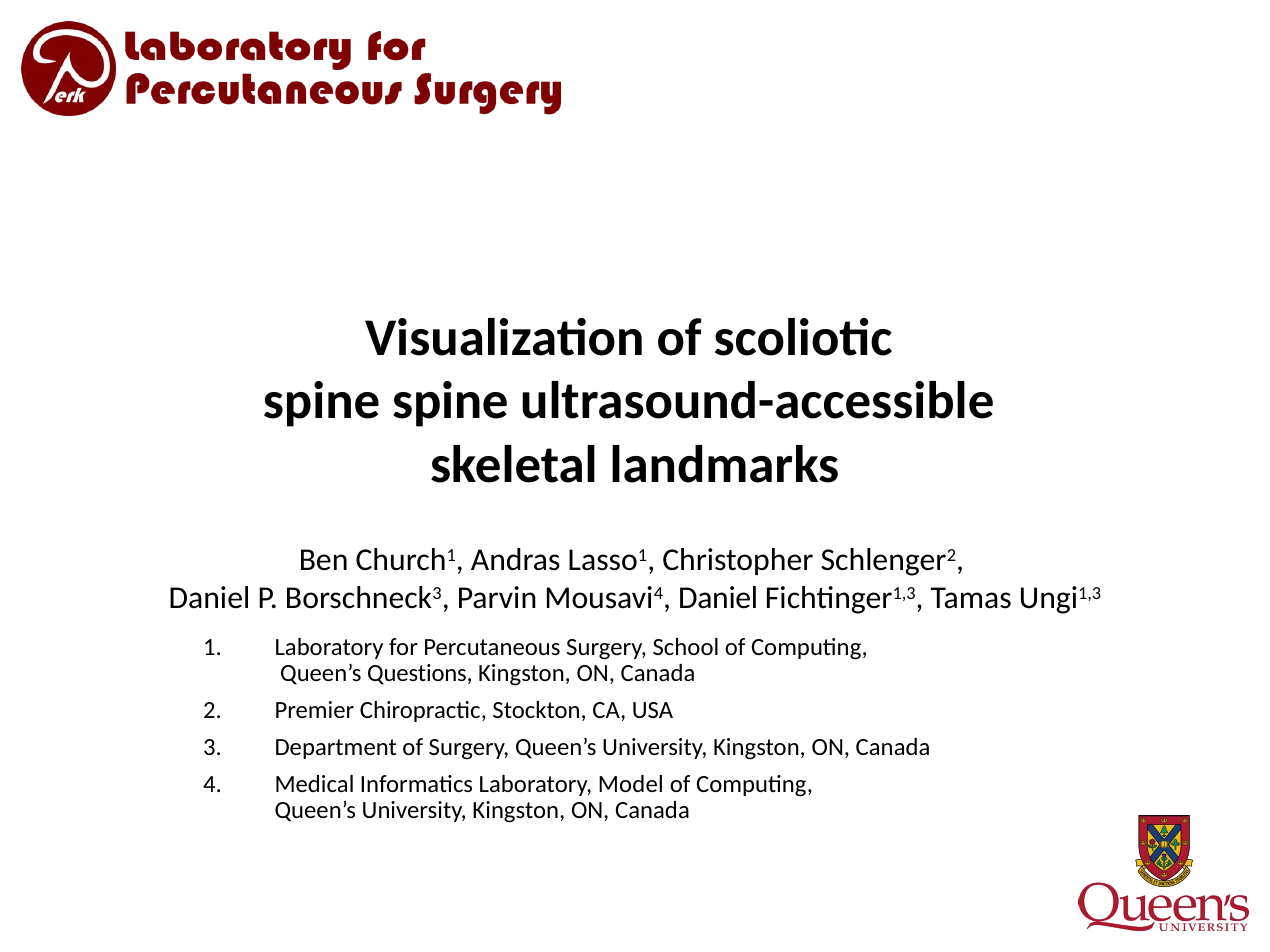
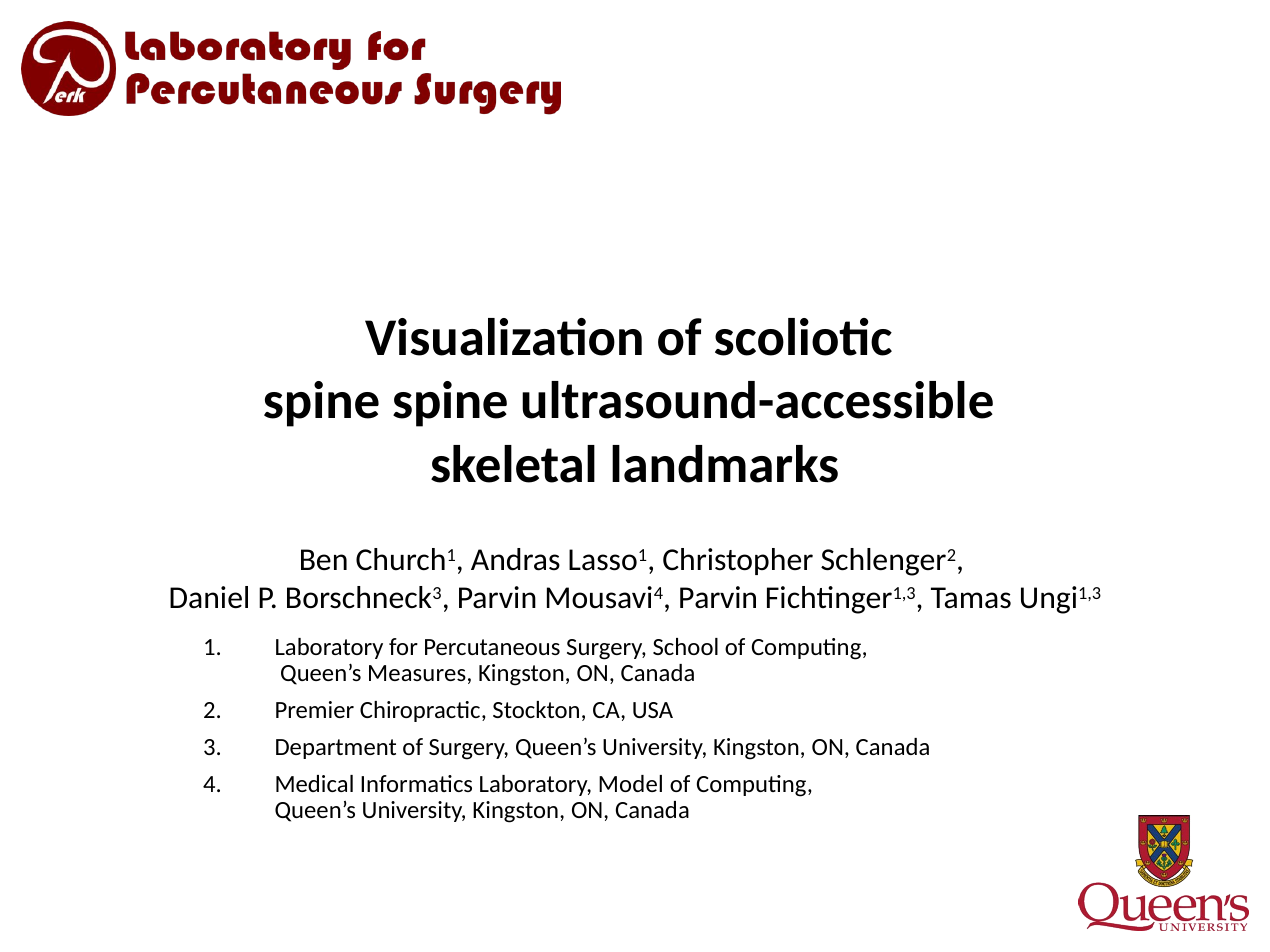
Mousavi4 Daniel: Daniel -> Parvin (718, 599)
Questions: Questions -> Measures (420, 674)
